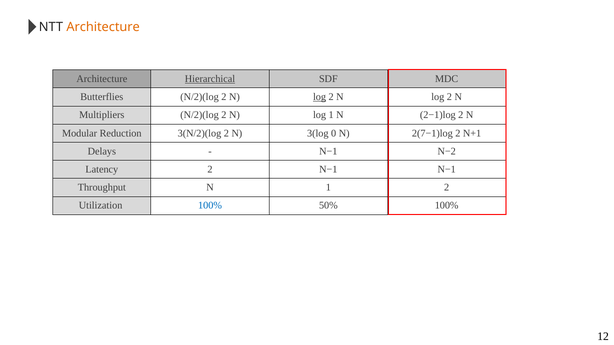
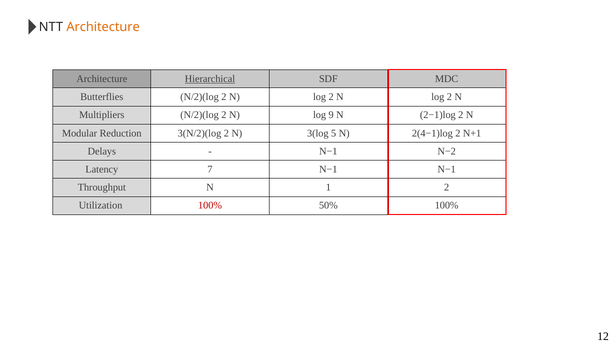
log underline: present -> none (320, 97)
log 1: 1 -> 9 (331, 115)
0: 0 -> 5 (334, 133)
2(7−1)log: 2(7−1)log -> 2(4−1)log (432, 133)
Latency 2: 2 -> 7 (210, 170)
100% colour: blue -> red (210, 206)
